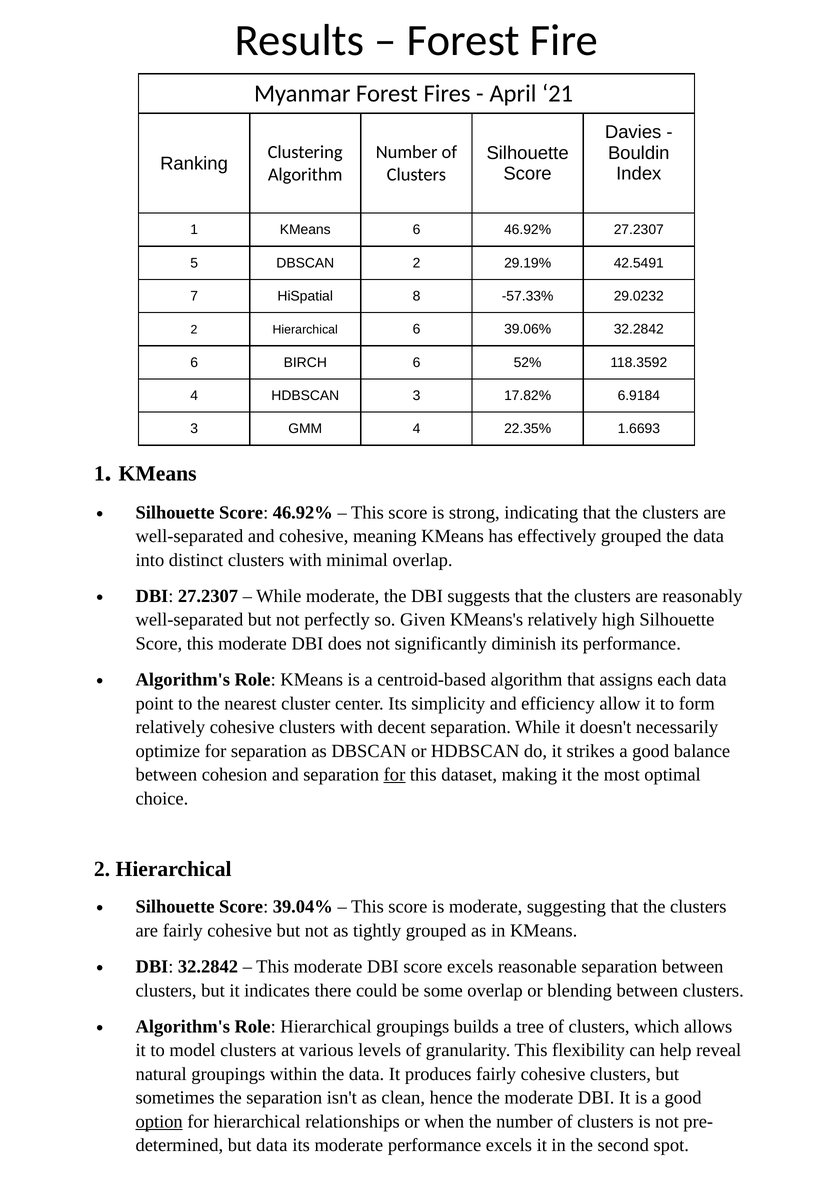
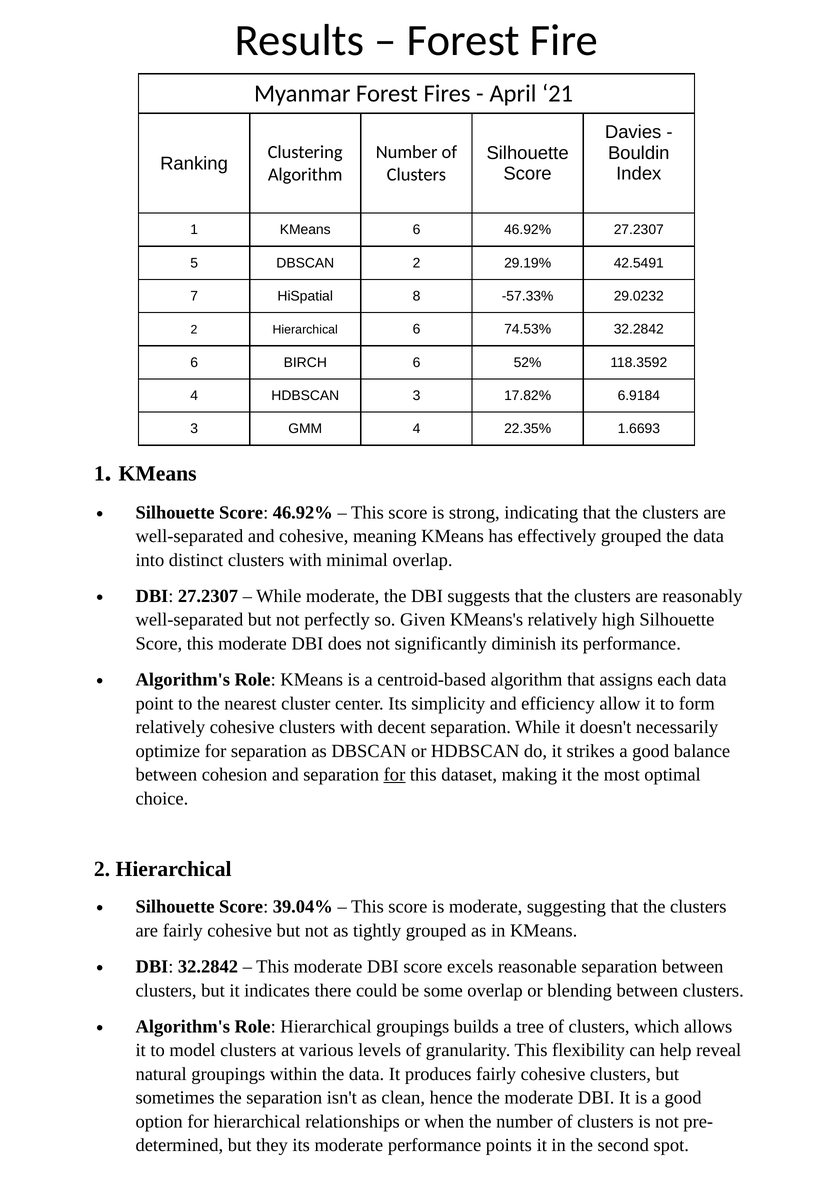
39.06%: 39.06% -> 74.53% (528, 329)
option underline: present -> none (159, 1121)
but data: data -> they (272, 1145)
performance excels: excels -> points (509, 1145)
